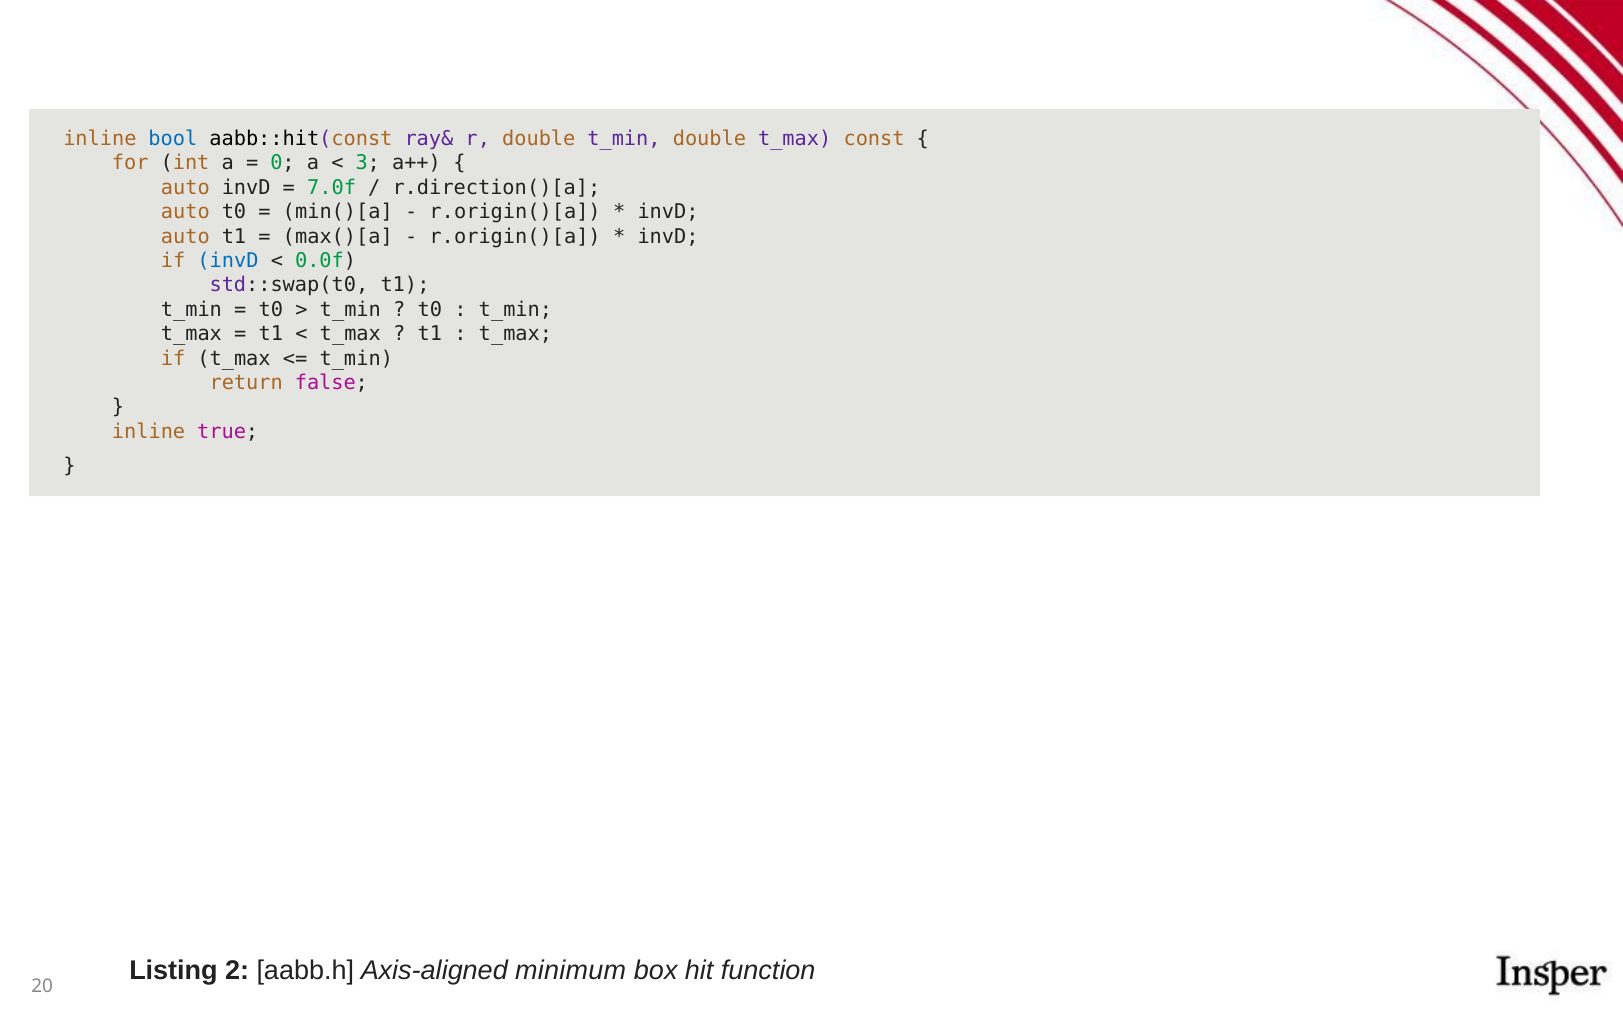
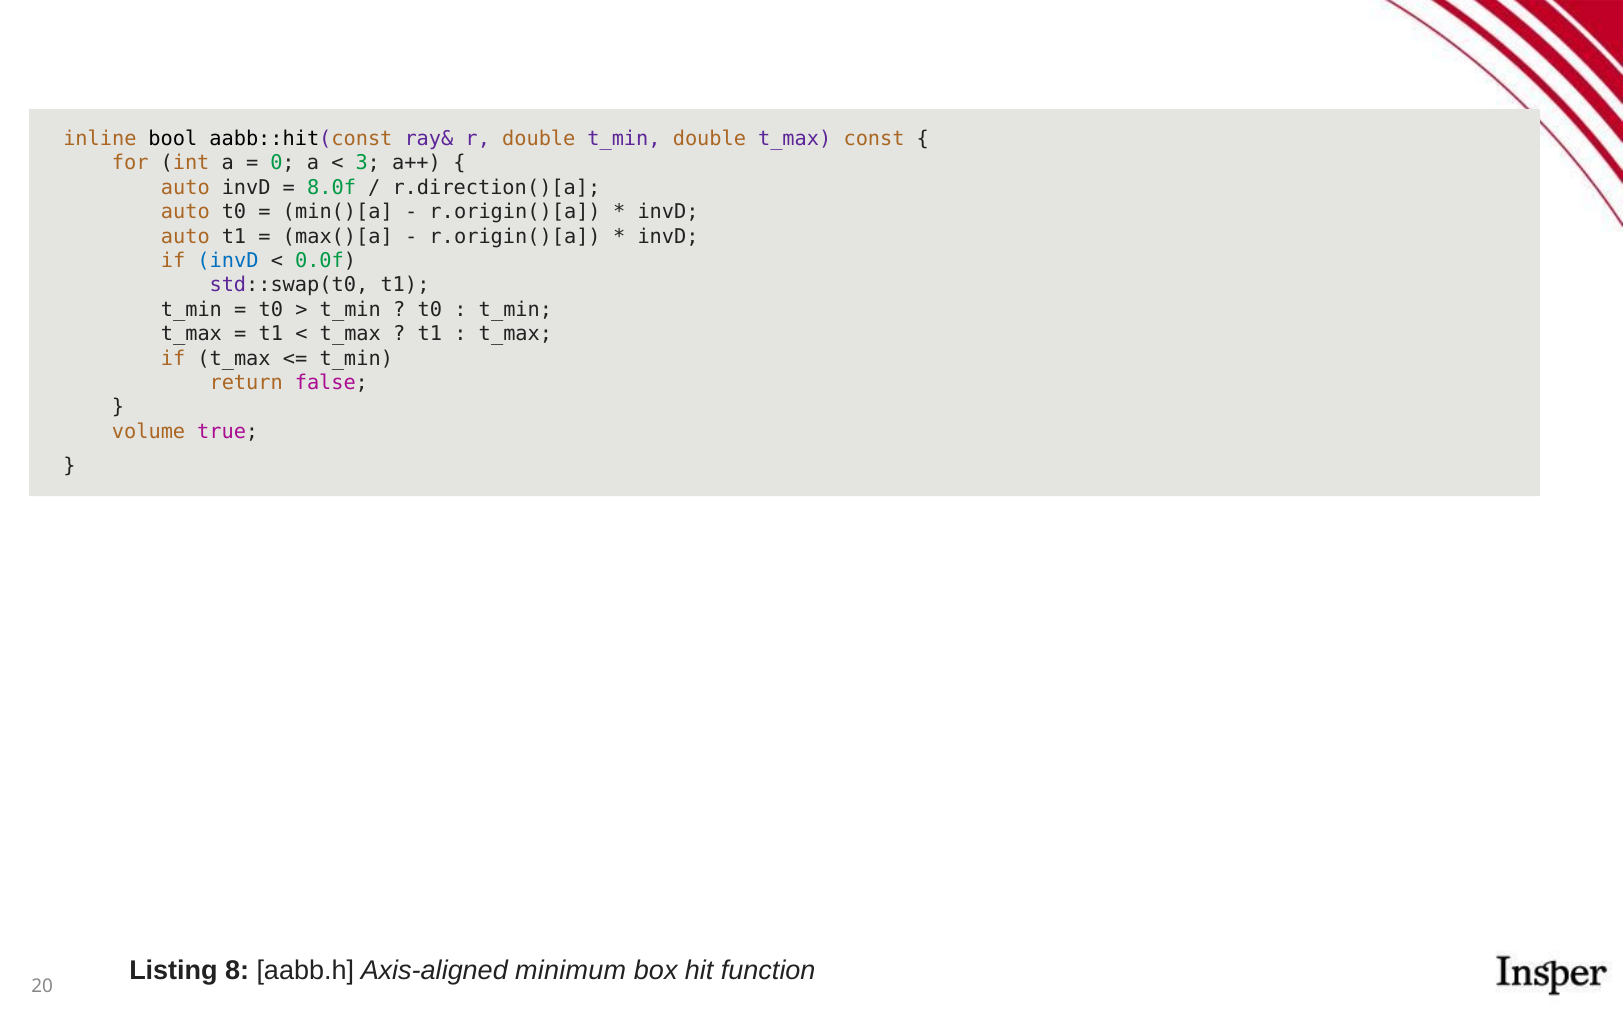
bool colour: blue -> black (173, 139)
7.0f: 7.0f -> 8.0f (332, 188)
inline: inline -> volume (149, 432)
2: 2 -> 8 (237, 971)
